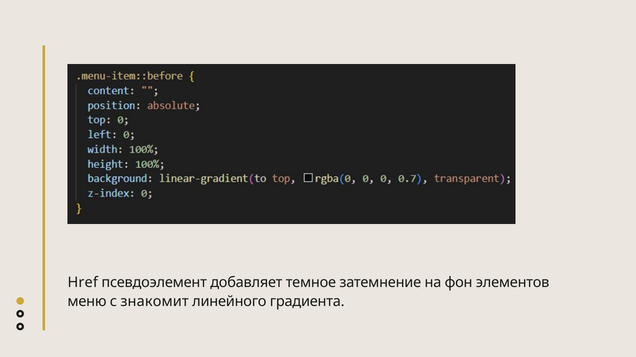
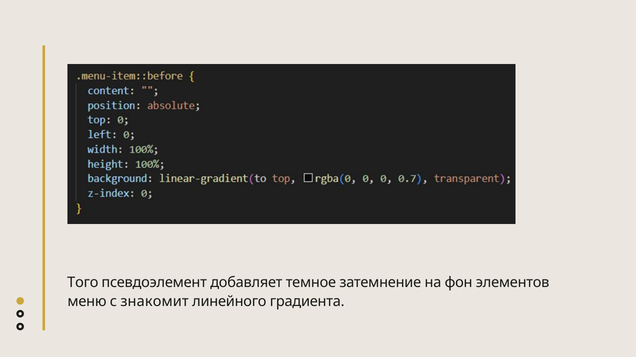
Href: Href -> Того (83, 283)
